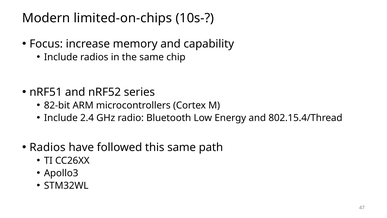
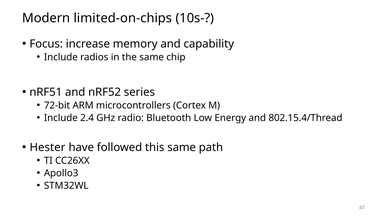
82-bit: 82-bit -> 72-bit (57, 105)
Radios: Radios -> Hester (47, 147)
